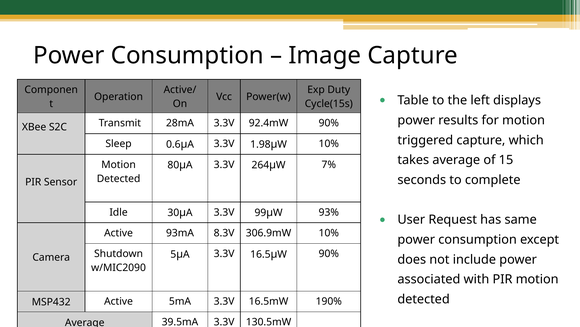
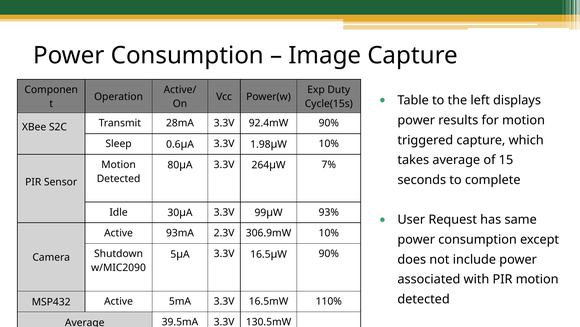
8.3V: 8.3V -> 2.3V (224, 233)
190%: 190% -> 110% (329, 301)
